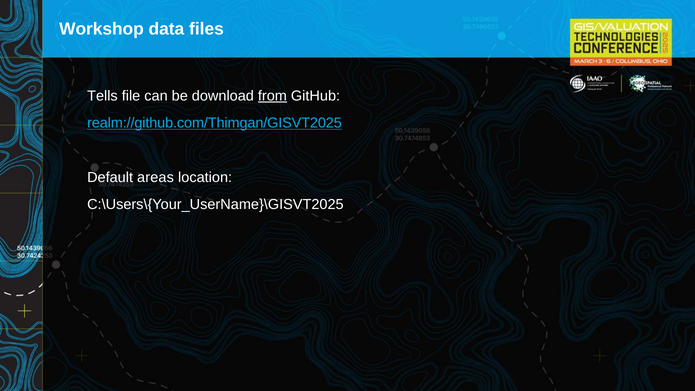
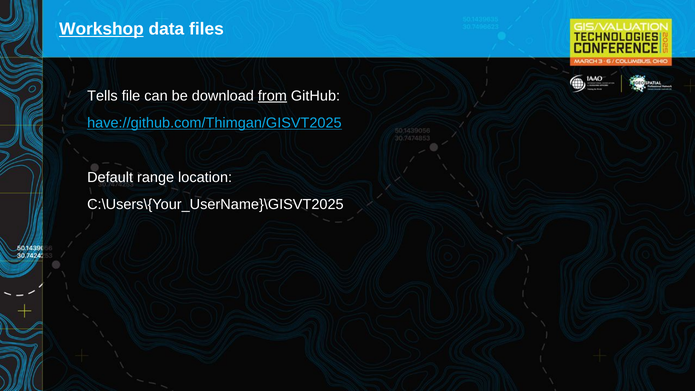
Workshop underline: none -> present (101, 29)
realm://github.com/Thimgan/GISVT2025: realm://github.com/Thimgan/GISVT2025 -> have://github.com/Thimgan/GISVT2025 (214, 123)
areas: areas -> range (156, 177)
